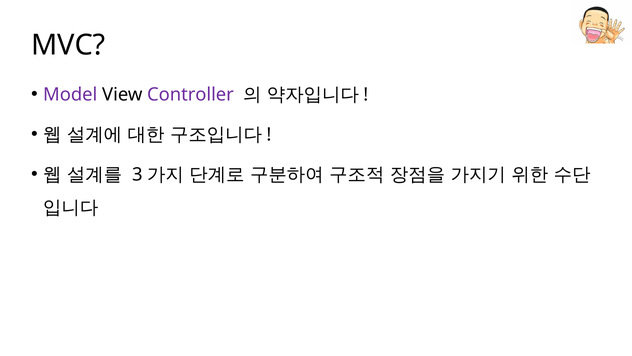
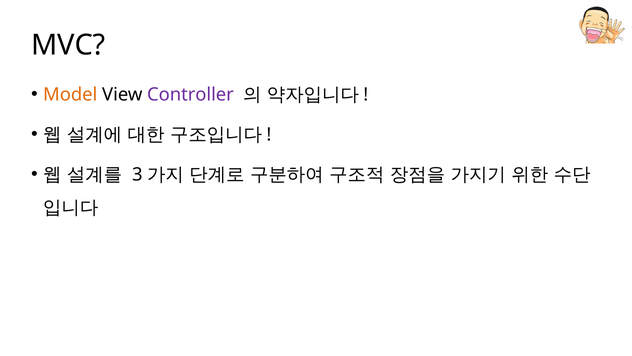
Model colour: purple -> orange (70, 95)
